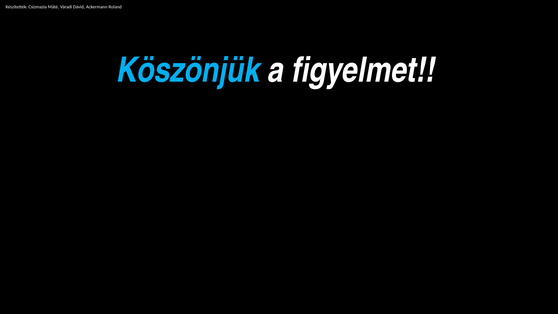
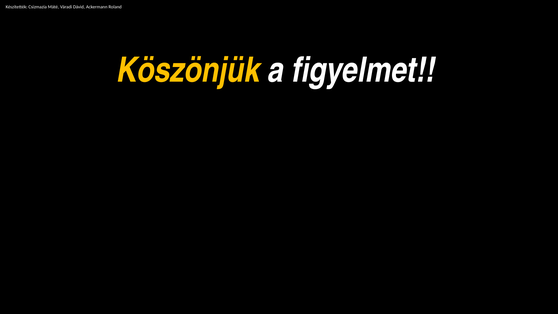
Köszönjük colour: light blue -> yellow (188, 70)
